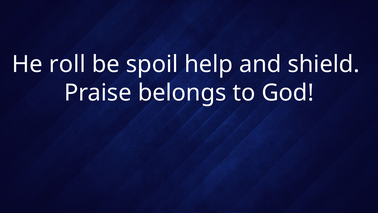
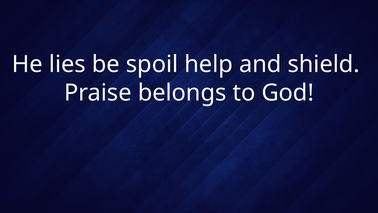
roll: roll -> lies (67, 64)
